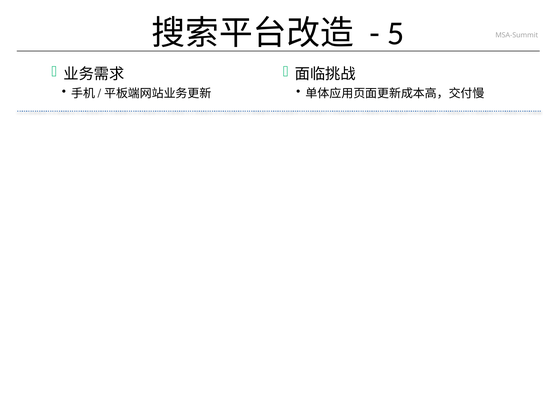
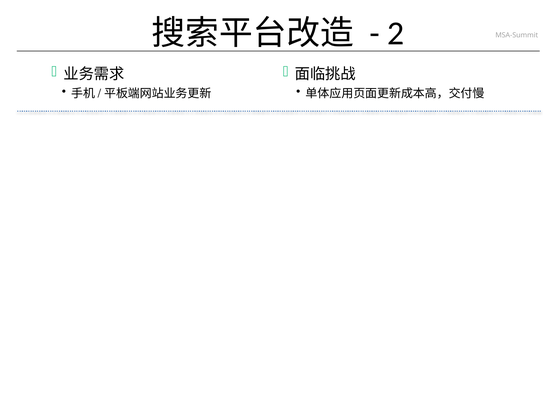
5: 5 -> 2 (396, 33)
